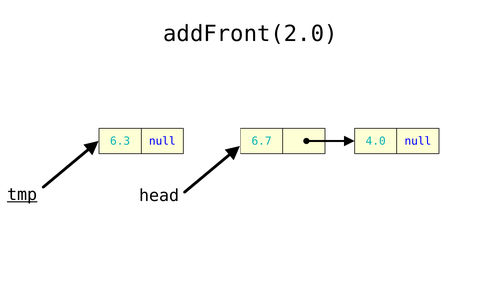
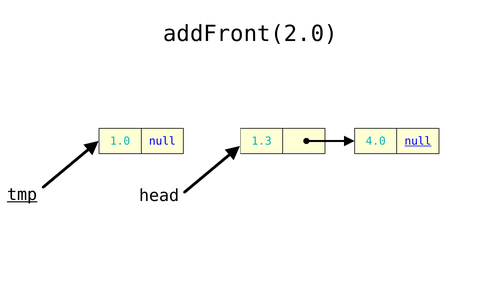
6.3: 6.3 -> 1.0 (120, 141)
6.7: 6.7 -> 1.3 (262, 141)
null underline: none -> present (418, 141)
